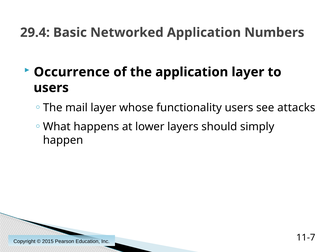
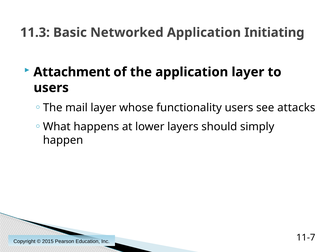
29.4: 29.4 -> 11.3 (35, 33)
Numbers: Numbers -> Initiating (274, 33)
Occurrence: Occurrence -> Attachment (72, 72)
